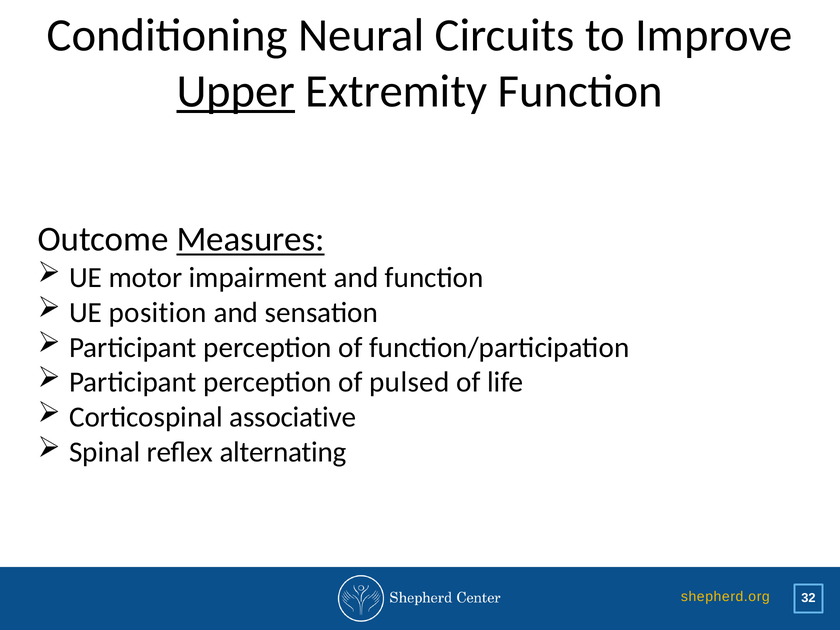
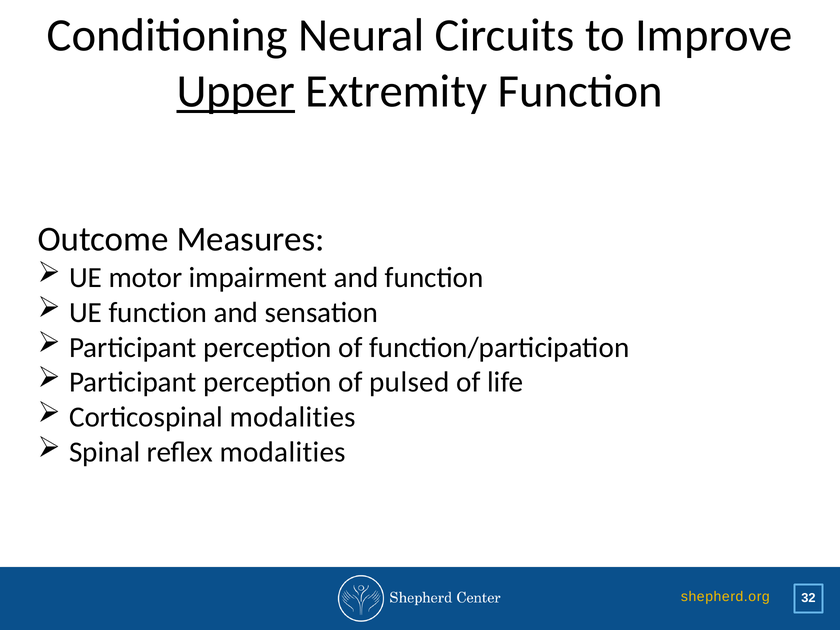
Measures underline: present -> none (251, 239)
UE position: position -> function (158, 312)
Corticospinal associative: associative -> modalities (293, 417)
reflex alternating: alternating -> modalities (283, 452)
